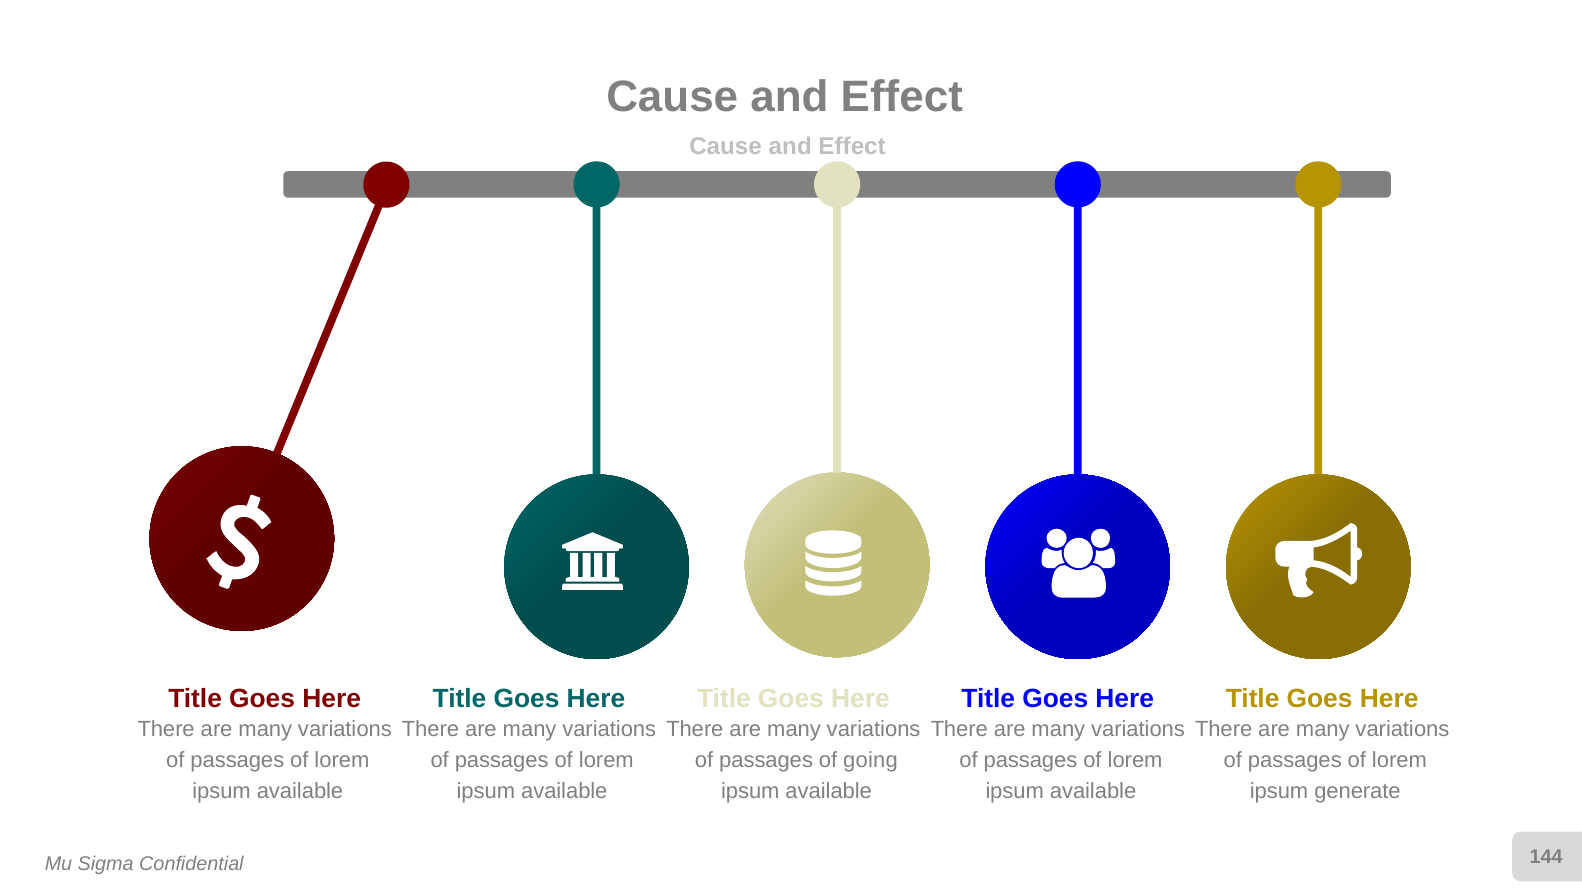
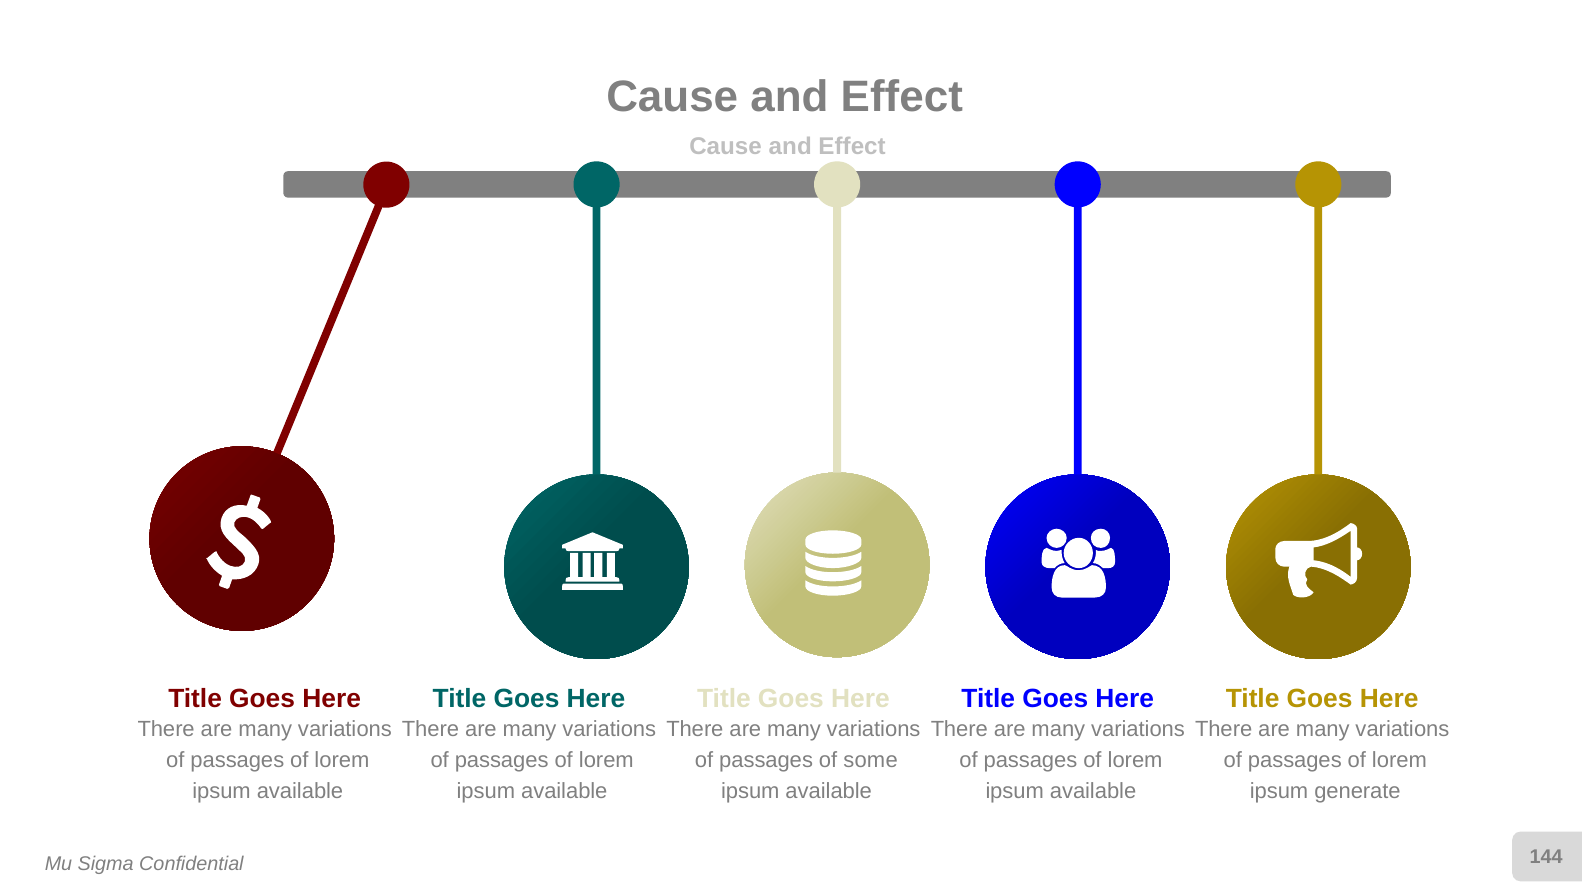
going: going -> some (871, 760)
